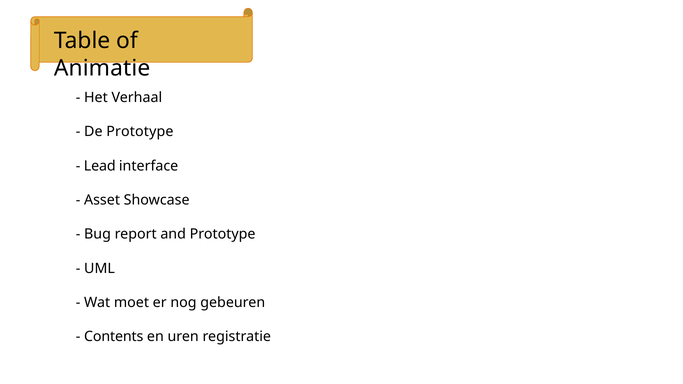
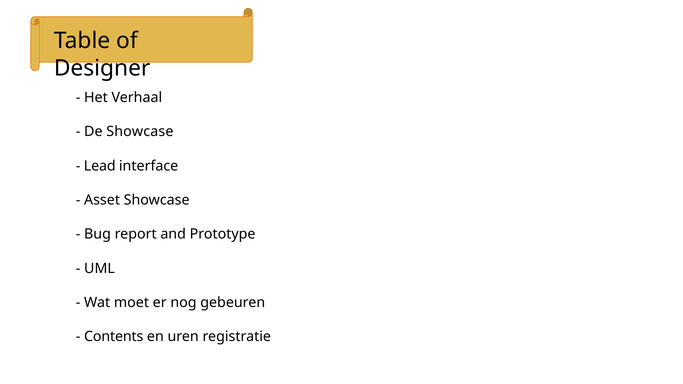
Animatie: Animatie -> Designer (102, 68)
De Prototype: Prototype -> Showcase (140, 132)
